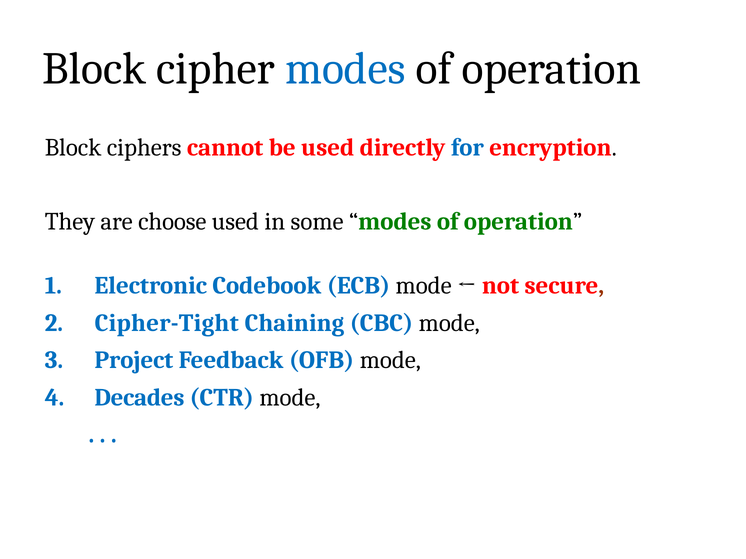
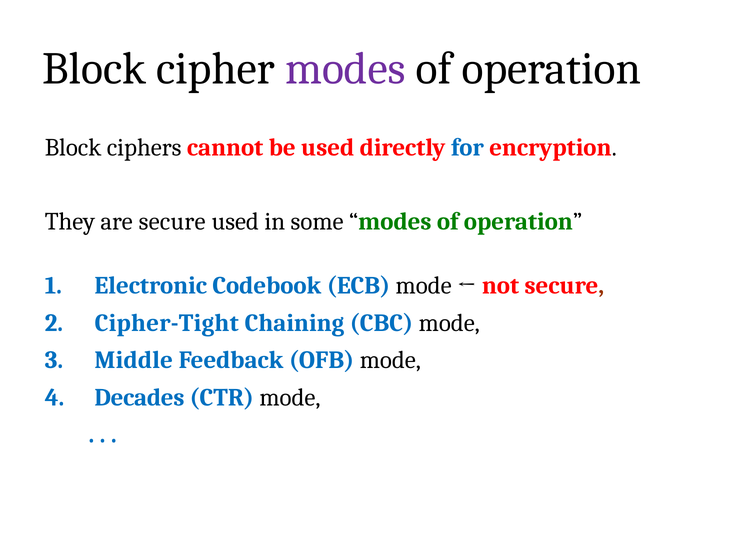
modes colour: blue -> purple (345, 69)
are choose: choose -> secure (172, 222)
Project: Project -> Middle (134, 360)
